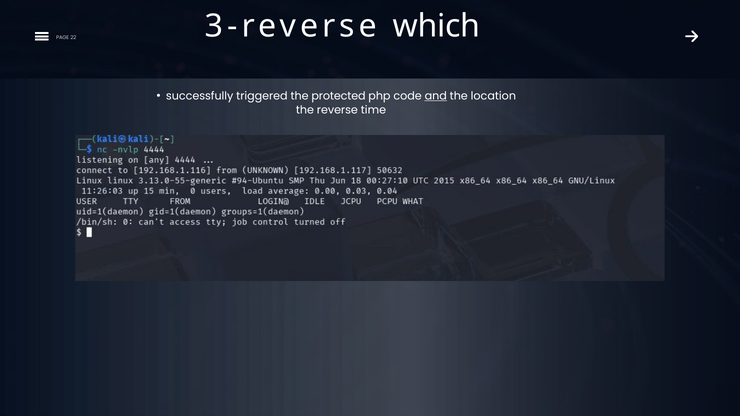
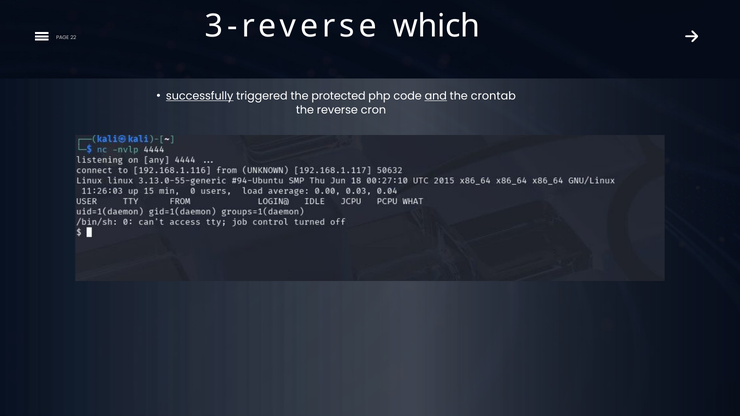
successfully underline: none -> present (200, 96)
location: location -> crontab (493, 96)
time: time -> cron (373, 110)
